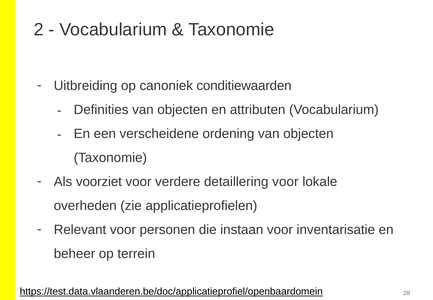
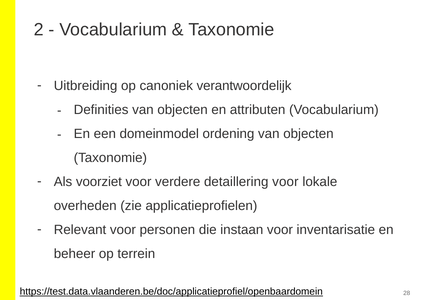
conditiewaarden: conditiewaarden -> verantwoordelijk (244, 86)
verscheidene: verscheidene -> domeinmodel (159, 134)
